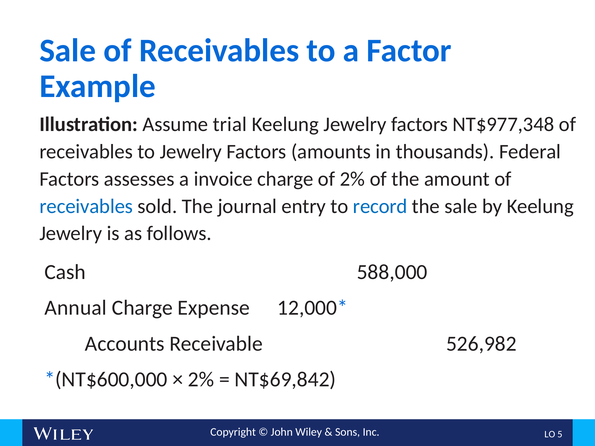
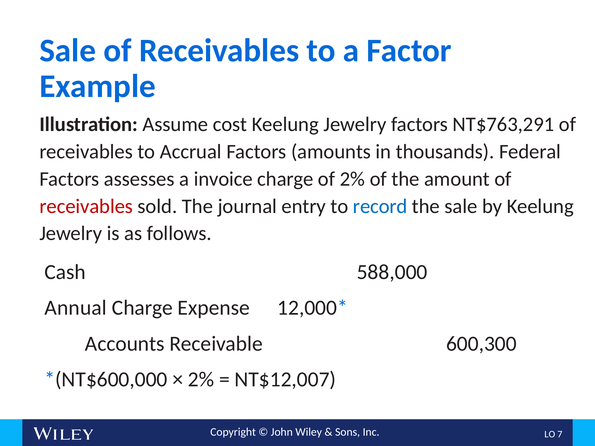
trial: trial -> cost (230, 125)
NT$977,348: NT$977,348 -> NT$763,291 (503, 125)
to Jewelry: Jewelry -> Accrual (191, 152)
receivables colour: blue -> red (86, 206)
526,982: 526,982 -> 600,300 (481, 344)
NT$69,842: NT$69,842 -> NT$12,007 (285, 380)
5: 5 -> 7 (560, 434)
